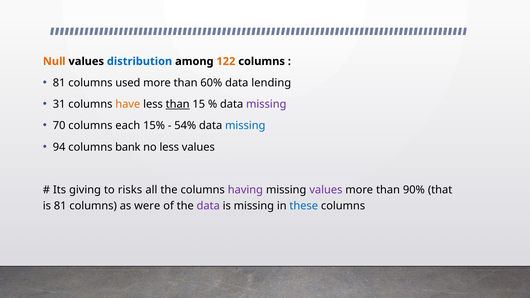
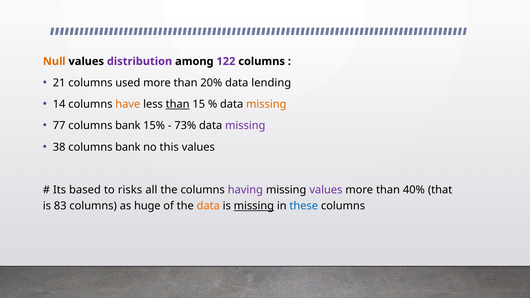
distribution colour: blue -> purple (140, 61)
122 colour: orange -> purple (226, 61)
81: 81 -> 21 (59, 83)
60%: 60% -> 20% (211, 83)
31: 31 -> 14 (59, 104)
missing colour: purple -> orange (266, 104)
70: 70 -> 77 (59, 126)
each: each -> bank (128, 126)
54%: 54% -> 73% (185, 126)
missing colour: blue -> purple (245, 126)
94: 94 -> 38 (59, 147)
no less: less -> this (169, 147)
giving: giving -> based (85, 190)
90%: 90% -> 40% (414, 190)
is 81: 81 -> 83 (60, 206)
were: were -> huge (147, 206)
data colour: purple -> orange (208, 206)
missing underline: none -> present (254, 206)
